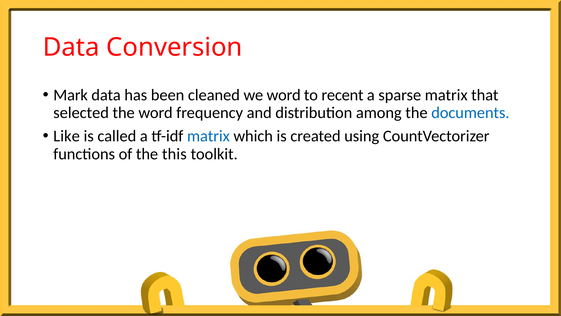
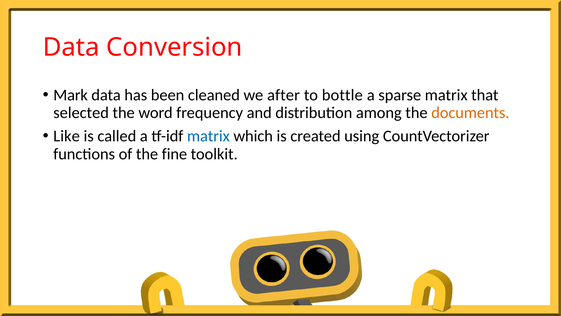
we word: word -> after (284, 95)
recent: recent -> bottle (342, 95)
documents colour: blue -> orange (470, 113)
this: this -> fine (174, 154)
